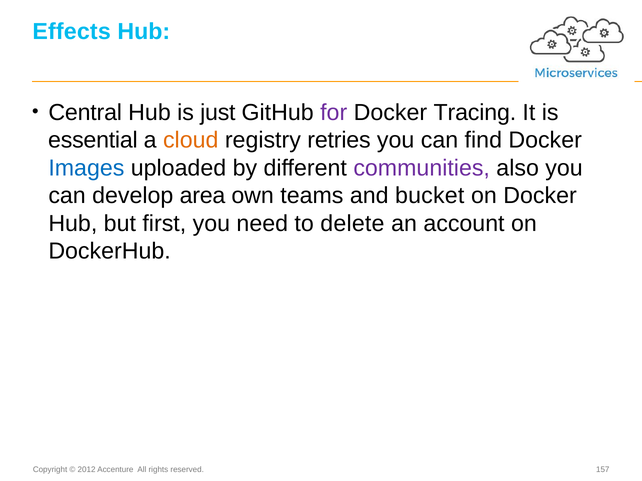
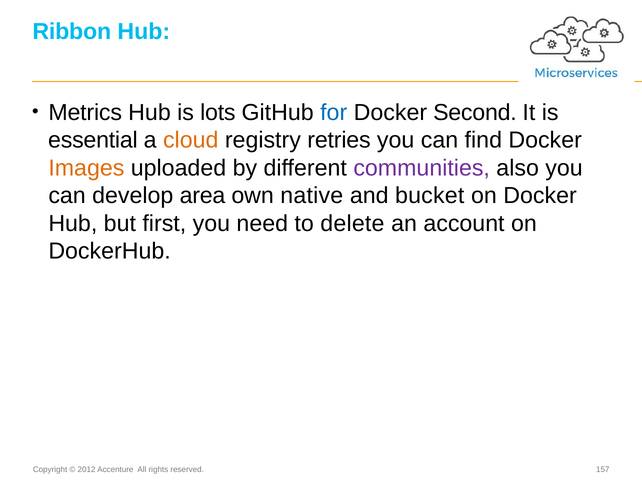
Effects: Effects -> Ribbon (72, 32)
Central: Central -> Metrics (85, 112)
just: just -> lots (218, 112)
for colour: purple -> blue (334, 112)
Tracing: Tracing -> Second (475, 112)
Images colour: blue -> orange (86, 168)
teams: teams -> native (312, 196)
